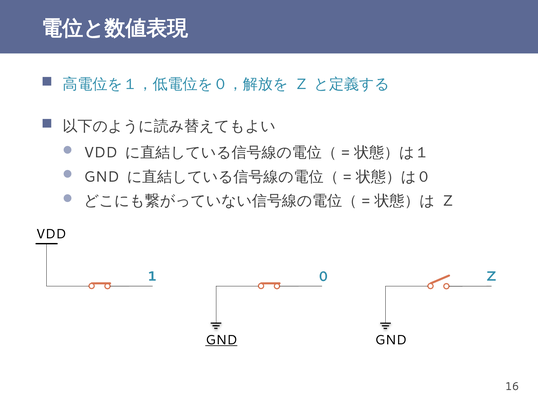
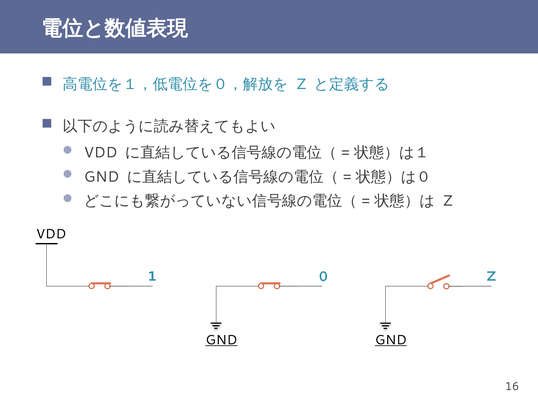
GND underline: none -> present (391, 340)
